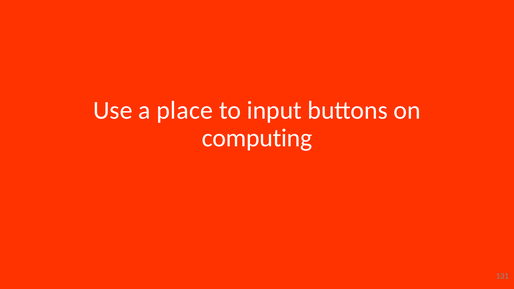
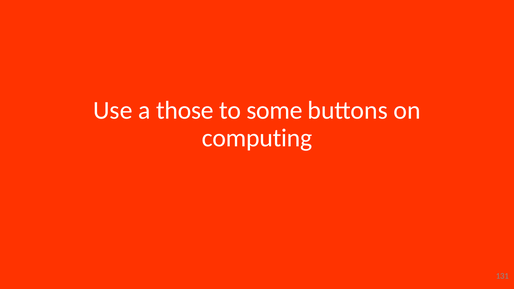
place: place -> those (185, 110)
input: input -> some (274, 110)
